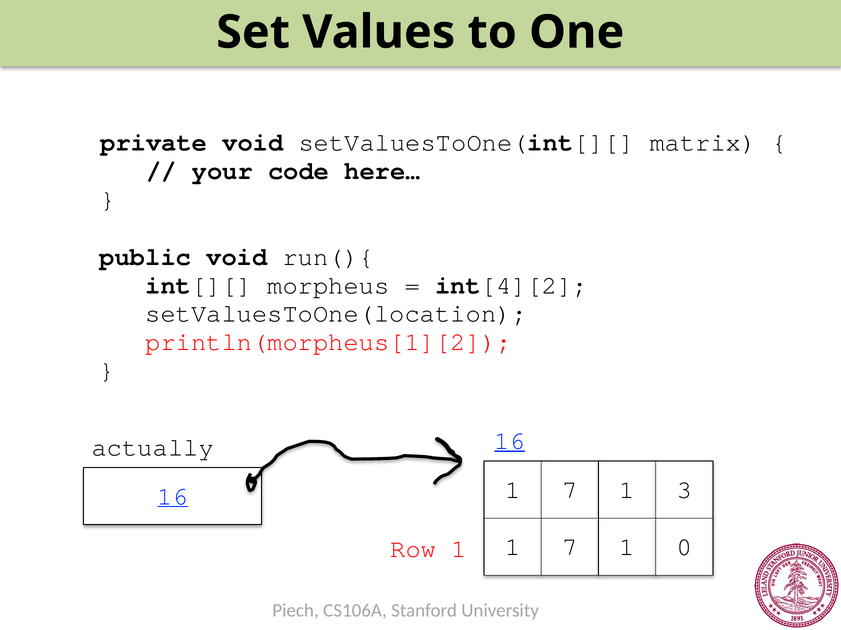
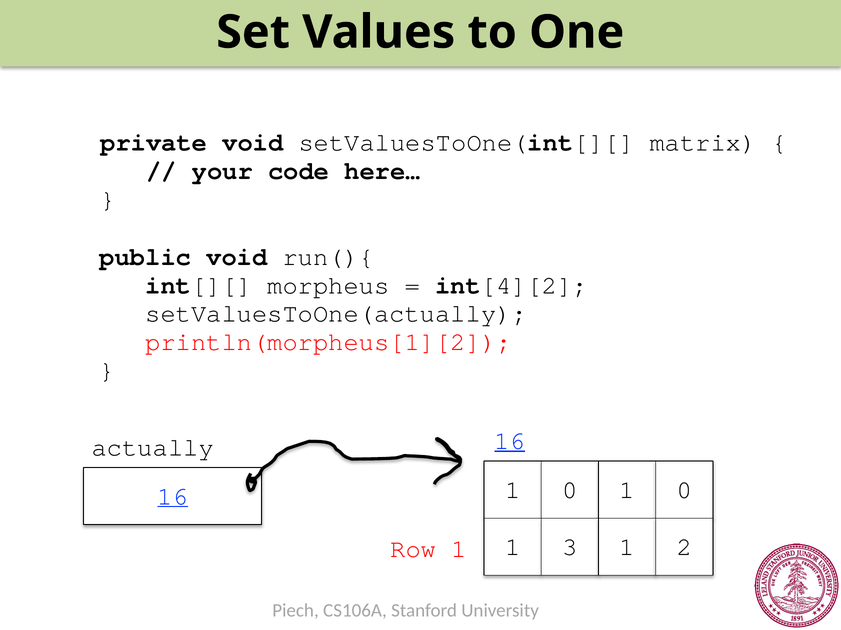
setValuesToOne(location: setValuesToOne(location -> setValuesToOne(actually (336, 314)
7: 7 -> 0 (570, 490)
3: 3 -> 0 (684, 490)
7: 7 -> 3 (570, 547)
0: 0 -> 2 (684, 547)
